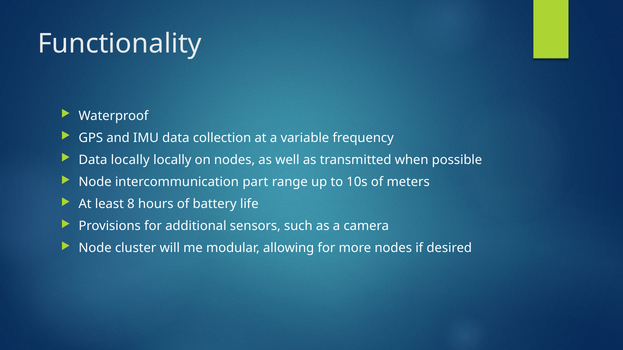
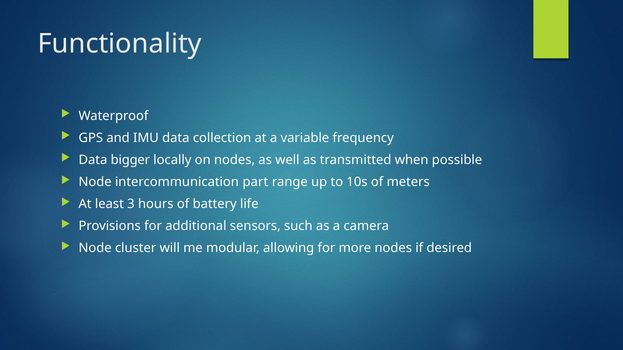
Data locally: locally -> bigger (130, 160)
8: 8 -> 3 (131, 204)
